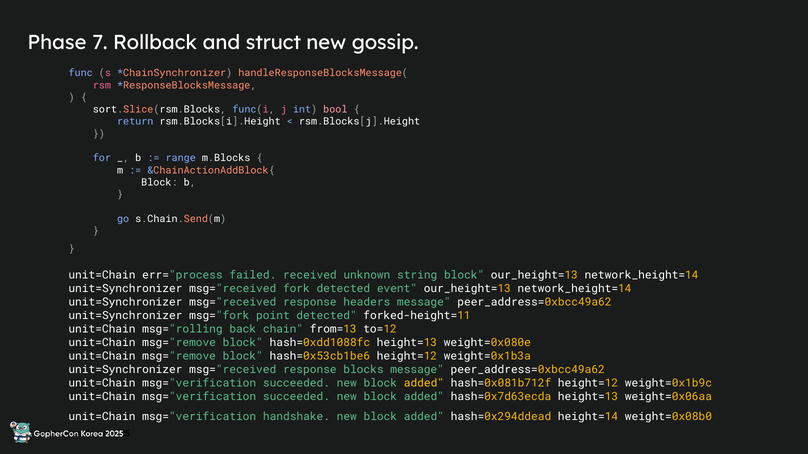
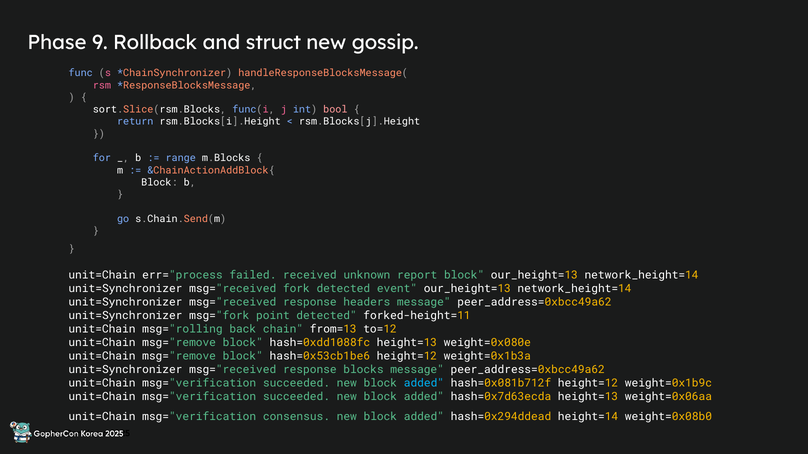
7: 7 -> 9 (100, 43)
string: string -> report (417, 276)
added colour: yellow -> light blue (424, 383)
handshake: handshake -> consensus (296, 417)
